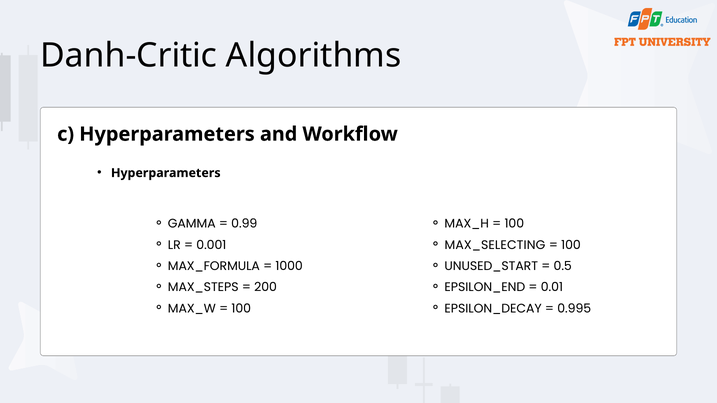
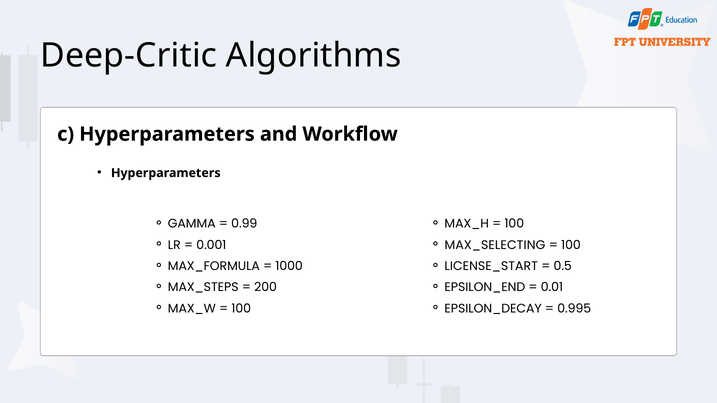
Danh-Critic: Danh-Critic -> Deep-Critic (129, 56)
UNUSED_START: UNUSED_START -> LICENSE_START (491, 266)
